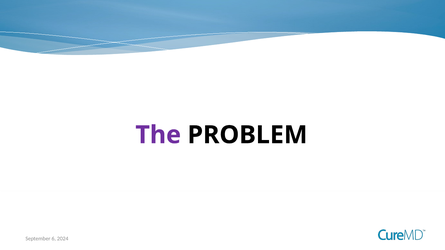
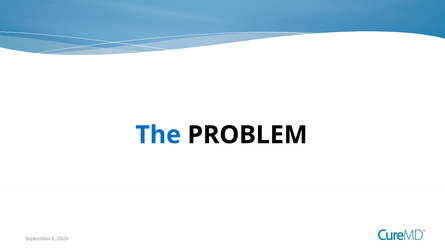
The colour: purple -> blue (158, 135)
